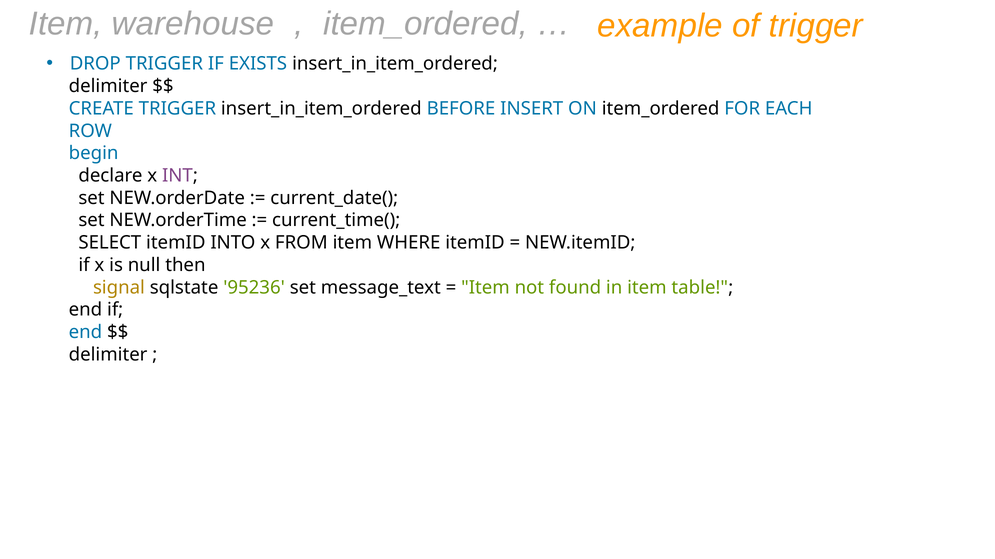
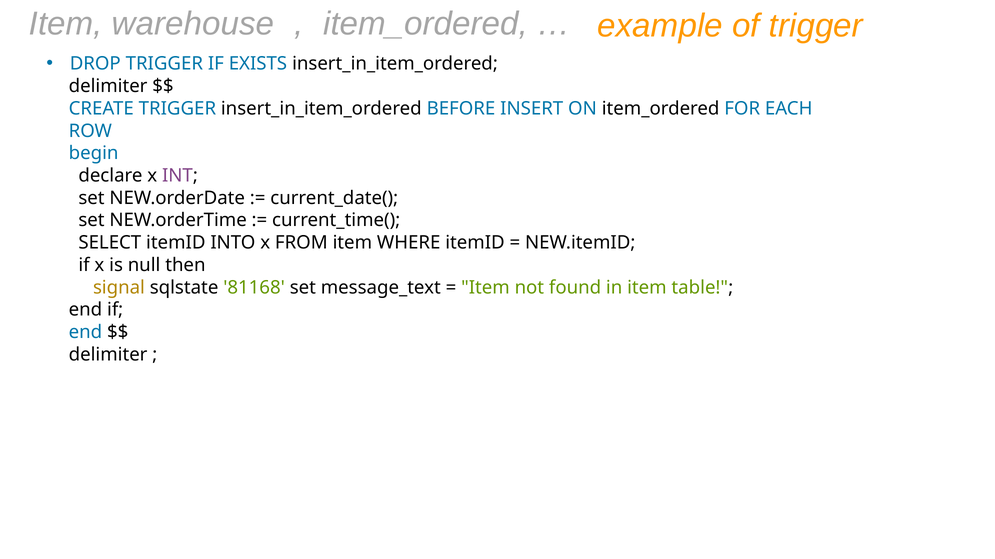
95236: 95236 -> 81168 (254, 288)
